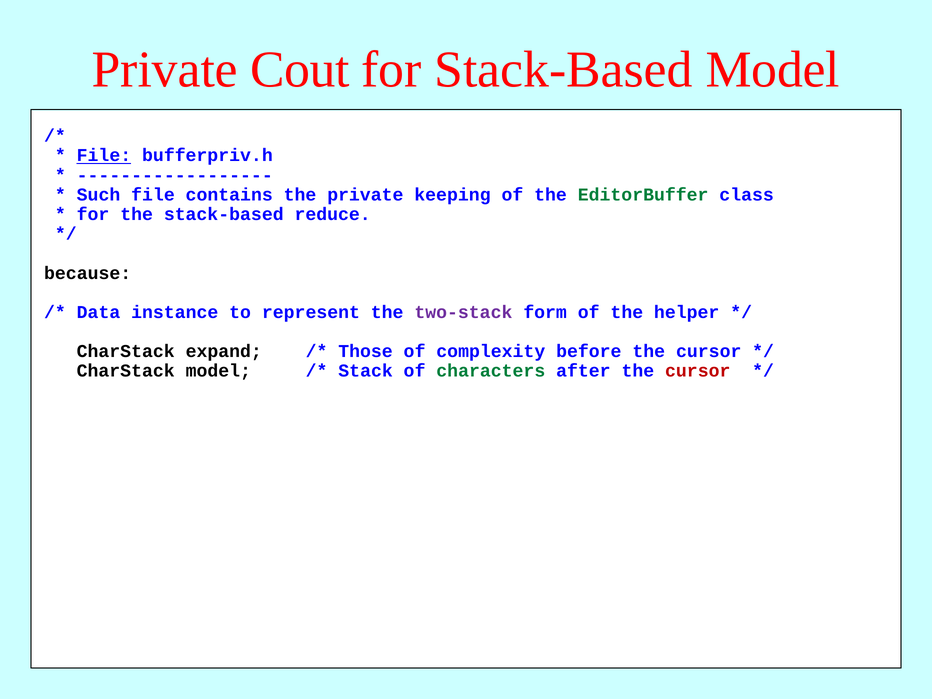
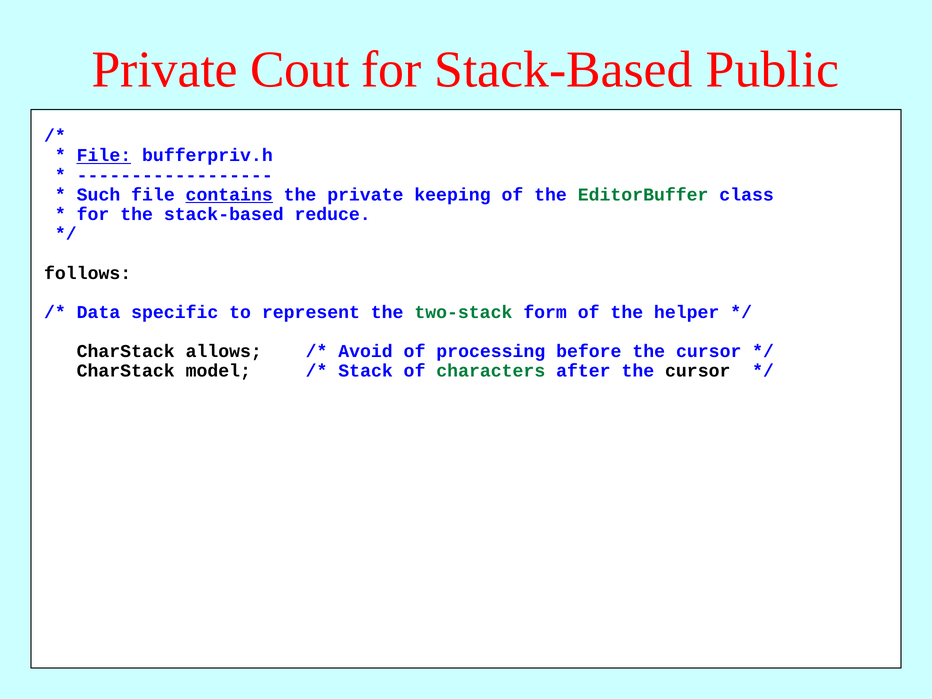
Stack-Based Model: Model -> Public (772, 70)
contains underline: none -> present (229, 195)
because: because -> follows (88, 273)
instance: instance -> specific (175, 312)
two-stack colour: purple -> green (463, 312)
expand: expand -> allows (224, 351)
Those: Those -> Avoid (366, 351)
complexity: complexity -> processing (491, 351)
cursor colour: red -> black (698, 371)
